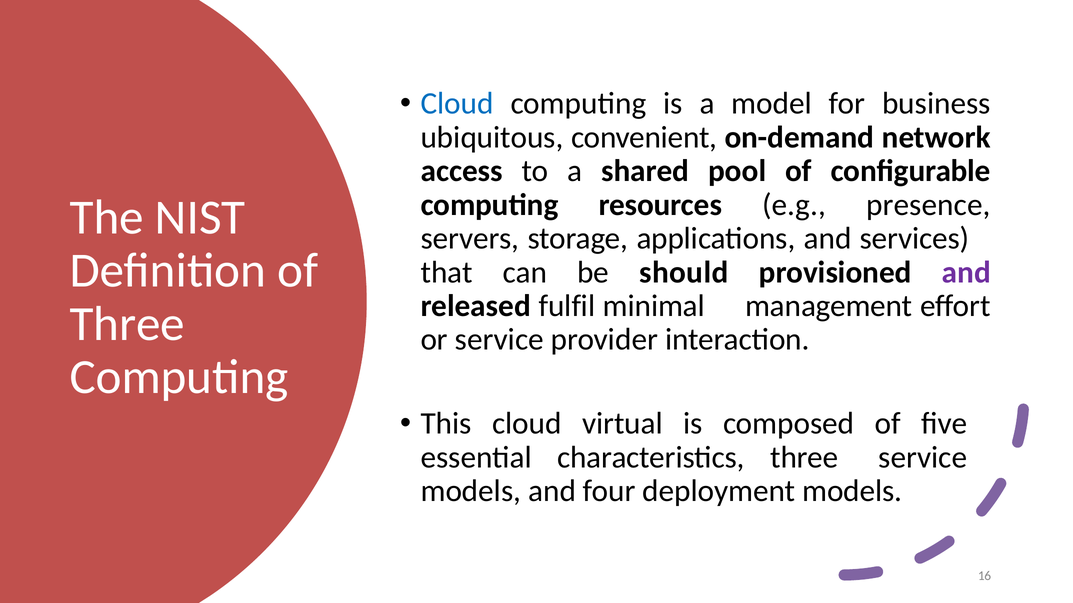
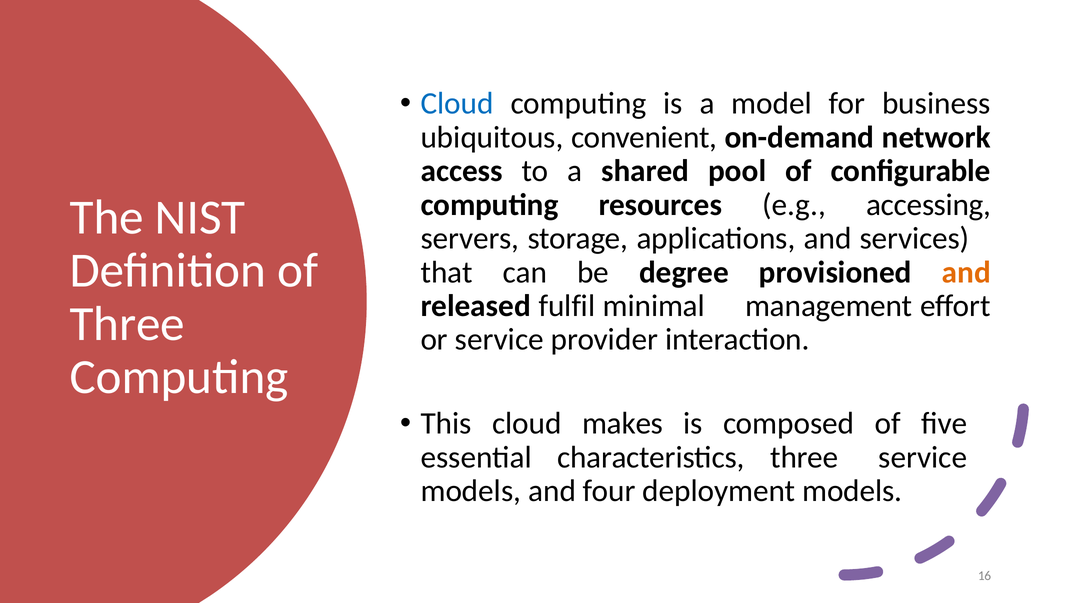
presence: presence -> accessing (929, 205)
should: should -> degree (684, 272)
and colour: purple -> orange (966, 272)
virtual: virtual -> makes (623, 424)
